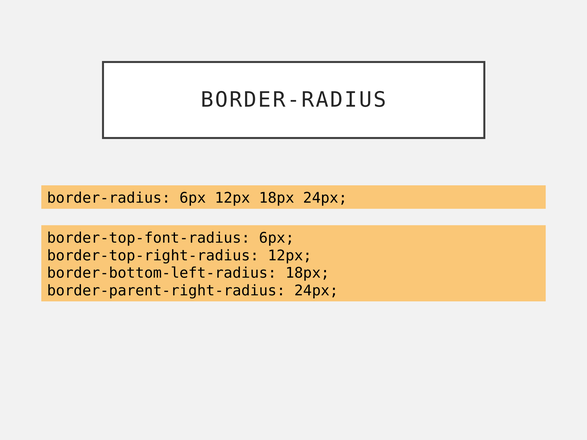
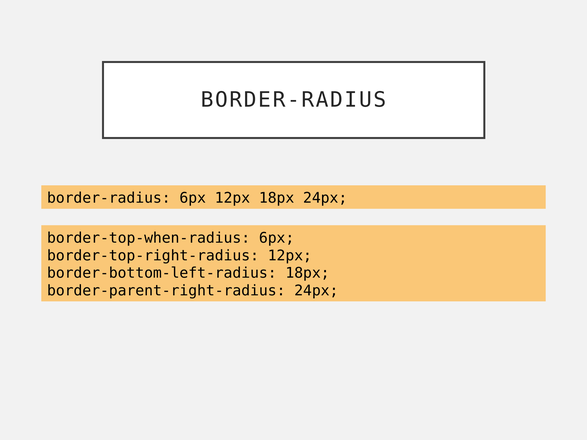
border-top-font-radius: border-top-font-radius -> border-top-when-radius (149, 238)
